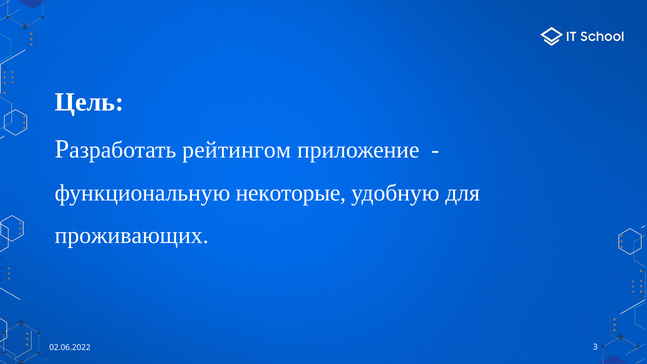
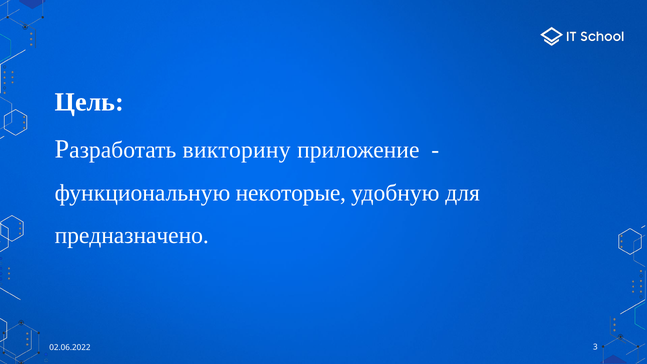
рейтингом: рейтингом -> викторину (237, 150)
проживающих: проживающих -> предназначено (132, 235)
